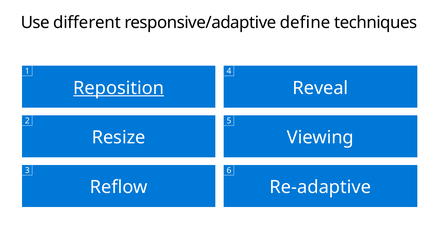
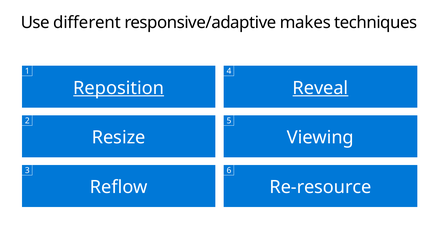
define: define -> makes (305, 23)
Reveal underline: none -> present (320, 88)
Re-adaptive: Re-adaptive -> Re-resource (320, 188)
